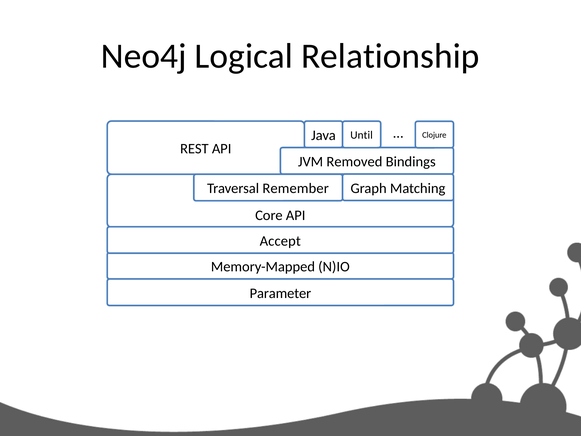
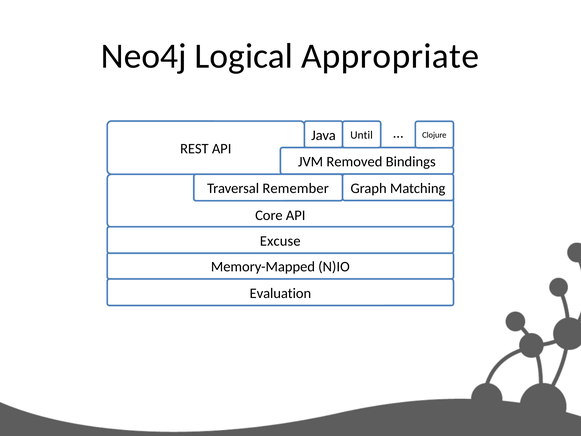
Relationship: Relationship -> Appropriate (390, 56)
Accept: Accept -> Excuse (280, 241)
Parameter: Parameter -> Evaluation (280, 293)
